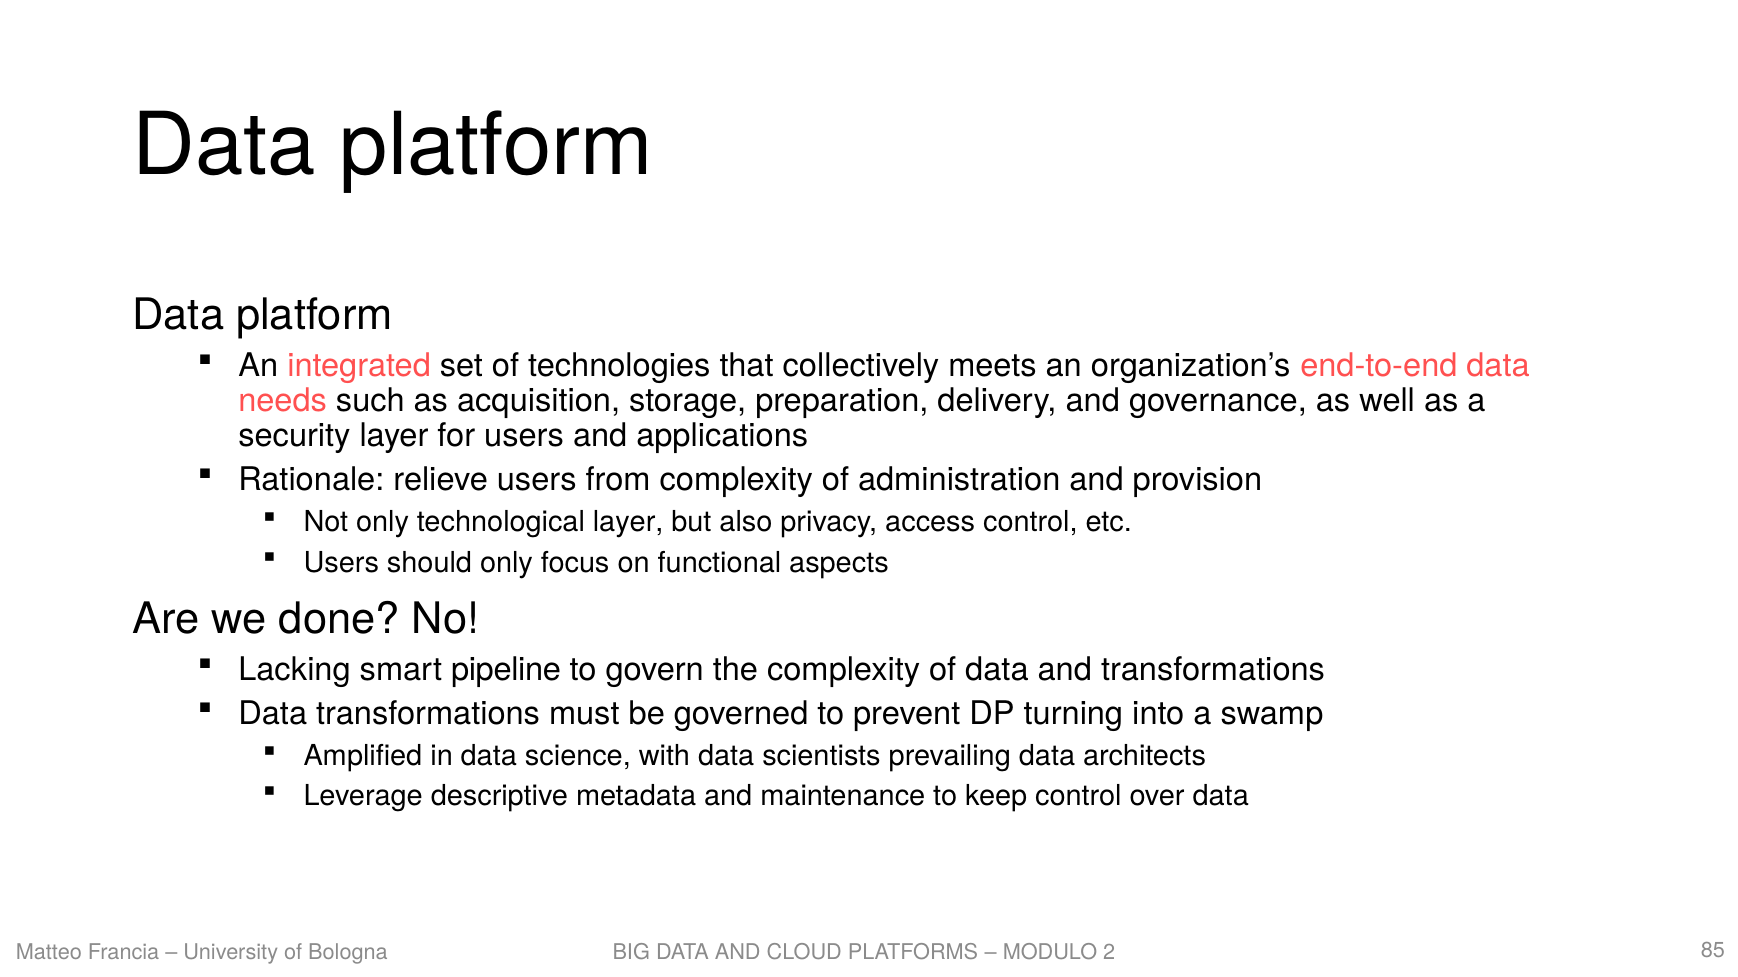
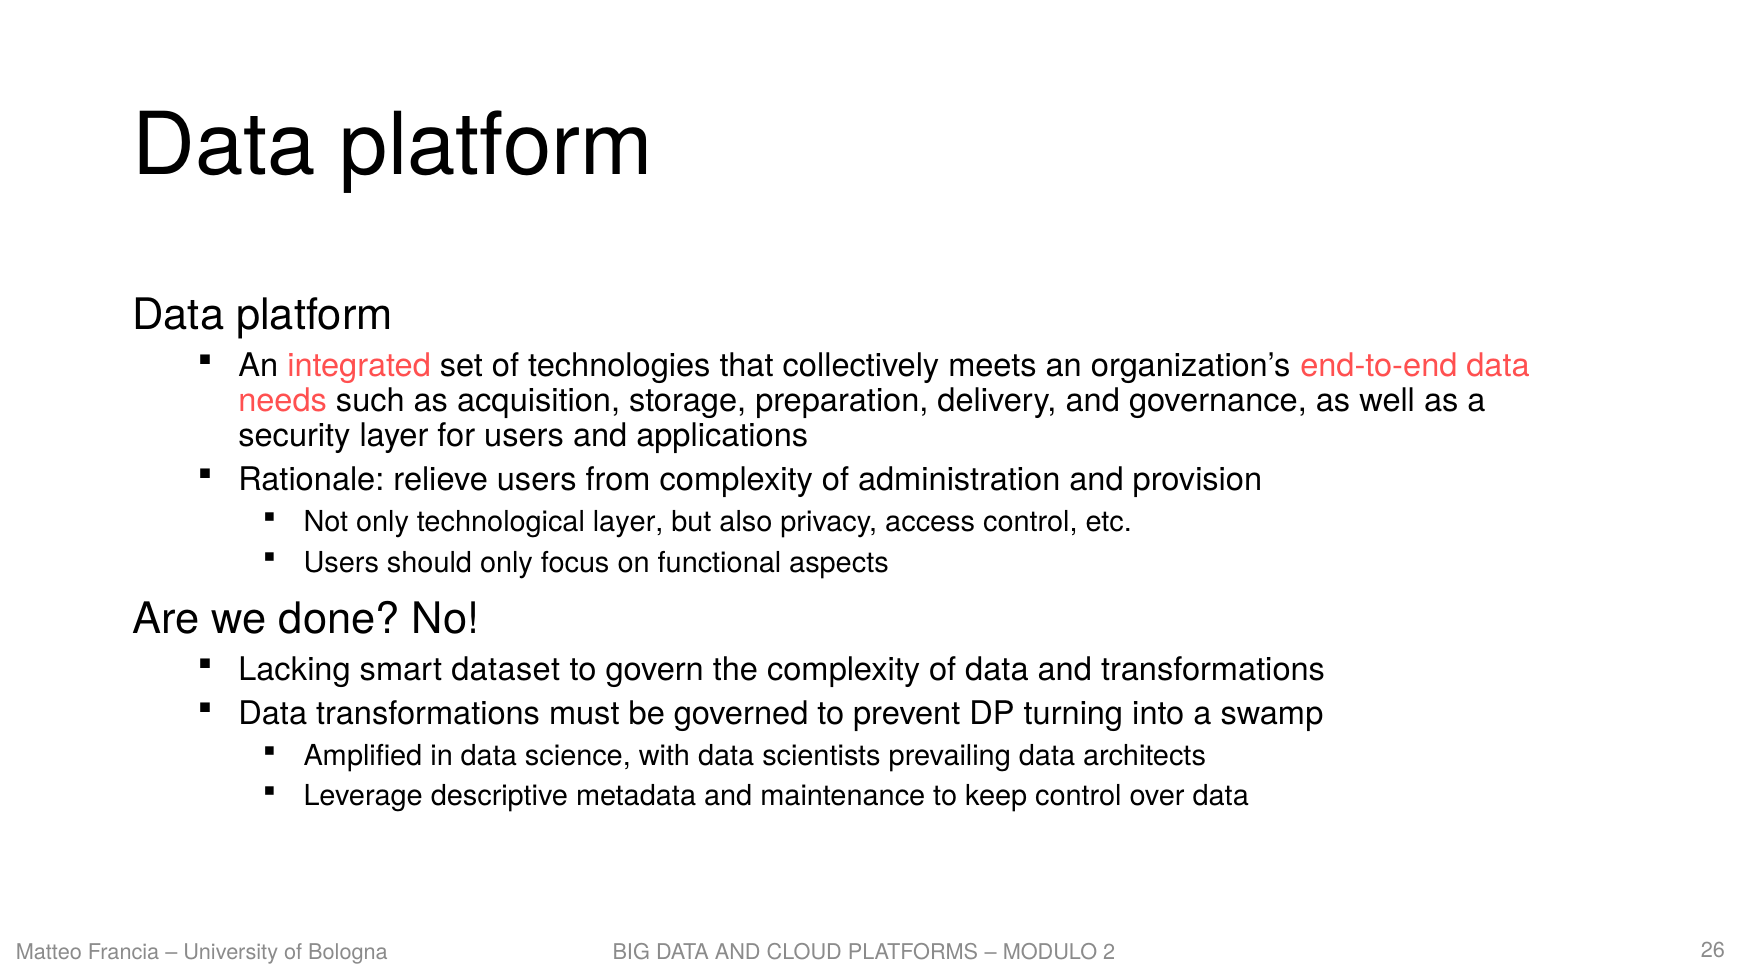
pipeline: pipeline -> dataset (506, 670)
85: 85 -> 26 (1713, 951)
